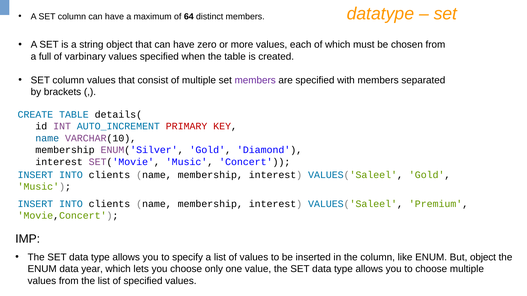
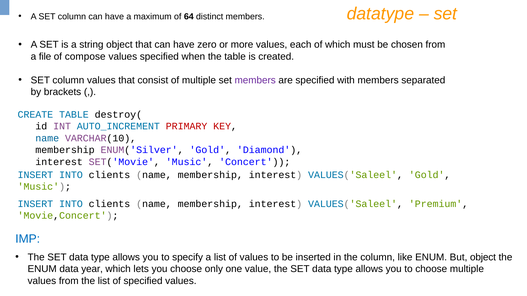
full: full -> file (45, 57)
varbinary: varbinary -> compose (85, 57)
details(: details( -> destroy( (118, 115)
IMP colour: black -> blue (28, 239)
